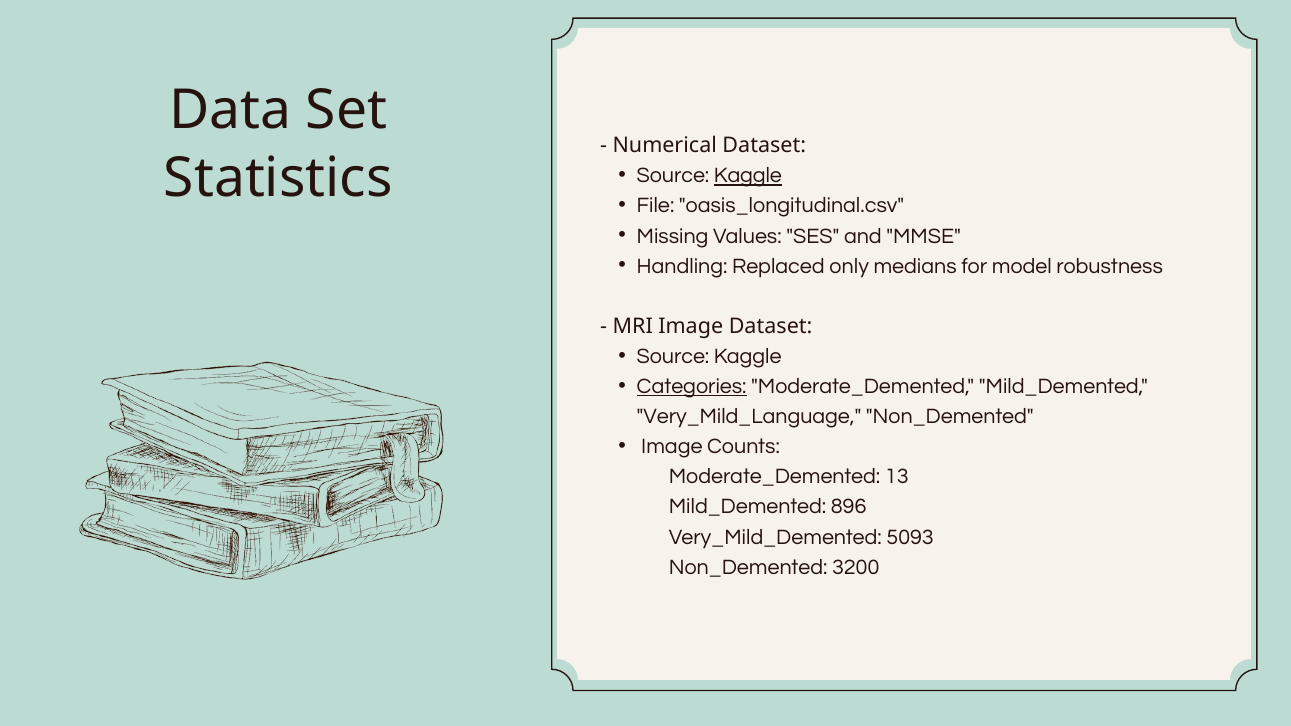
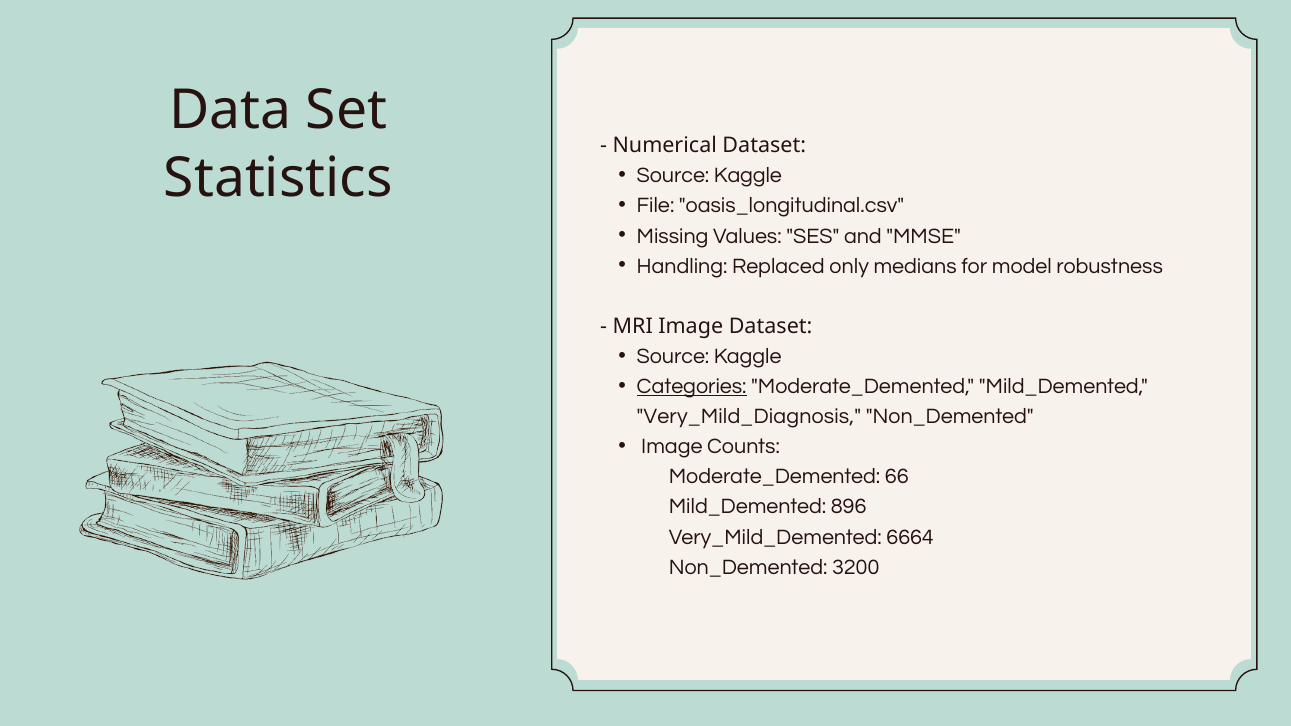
Kaggle underline: present -> none (748, 176)
Very_Mild_Language: Very_Mild_Language -> Very_Mild_Diagnosis (749, 417)
13: 13 -> 66 (897, 477)
5093: 5093 -> 6664 (910, 537)
